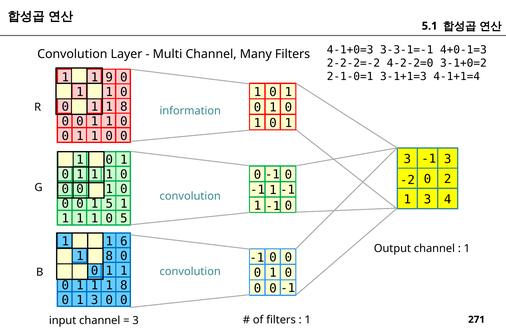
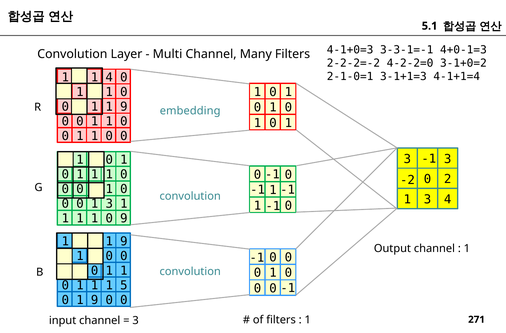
9: 9 -> 4 (109, 77)
8: 8 -> 9 (124, 106)
information: information -> embedding (190, 111)
0 1 5: 5 -> 3 (109, 203)
0 5: 5 -> 9 (124, 218)
6: 6 -> 9 (124, 241)
8: 8 -> 0 (109, 255)
8: 8 -> 5 (124, 285)
0 1 3: 3 -> 9 (95, 299)
